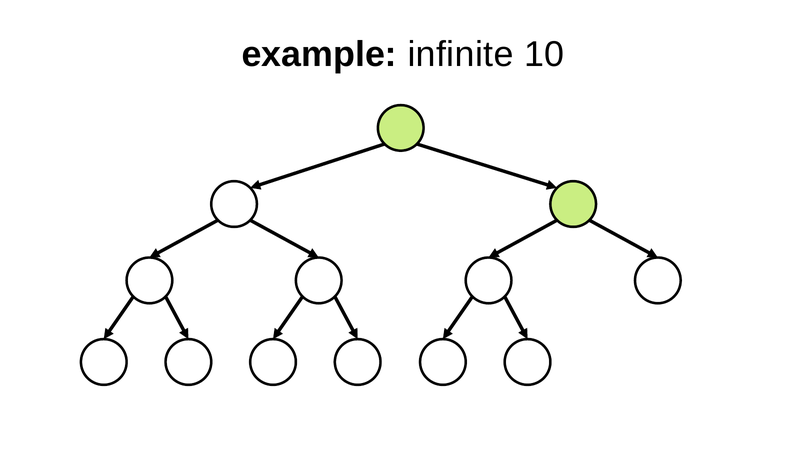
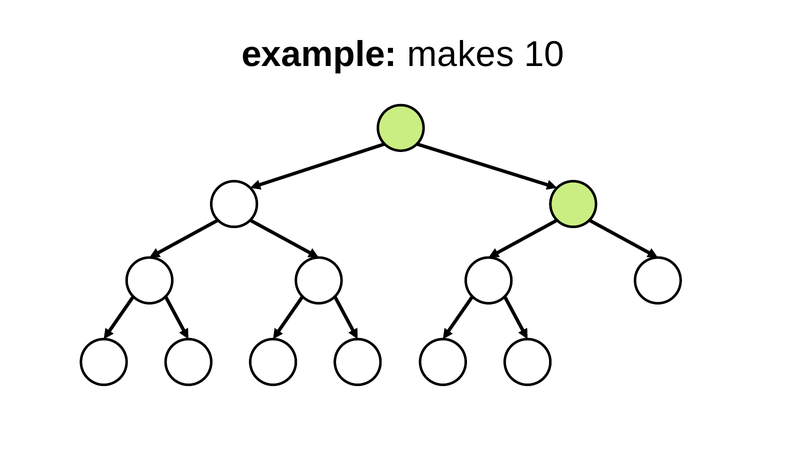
infinite: infinite -> makes (461, 54)
